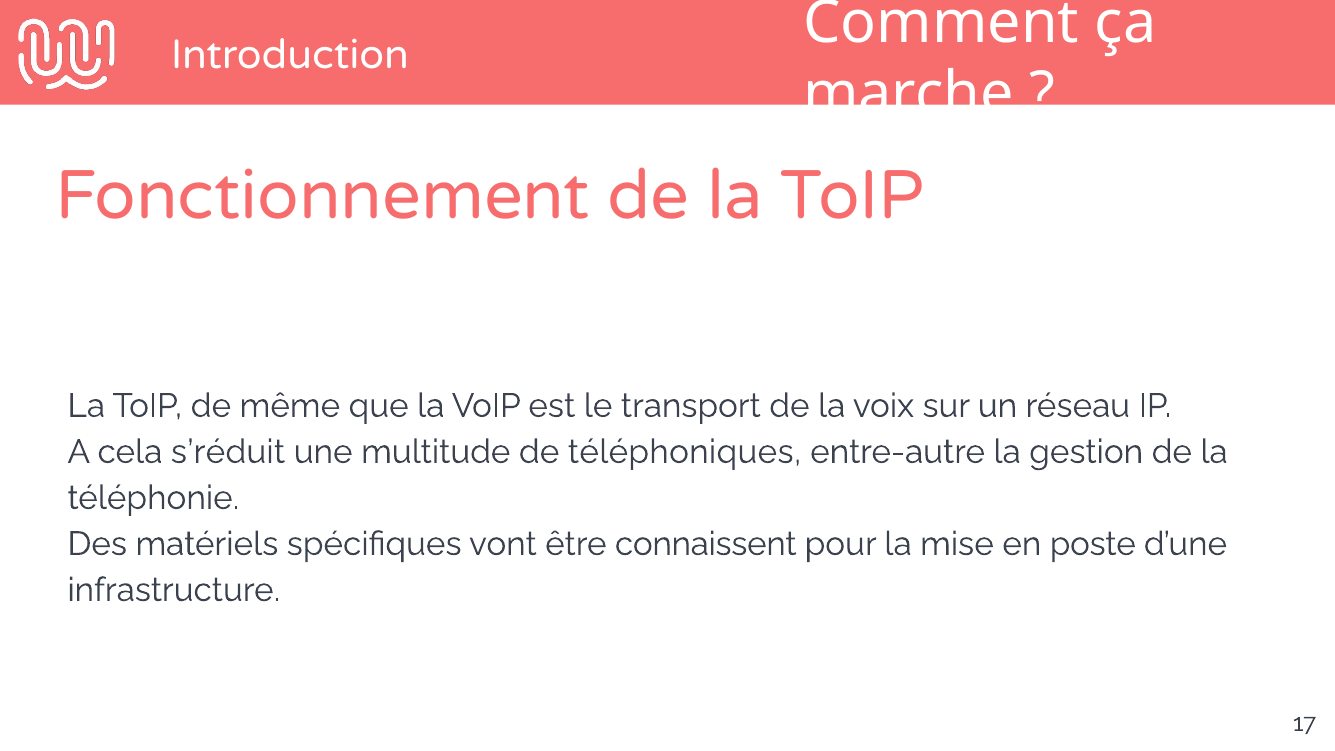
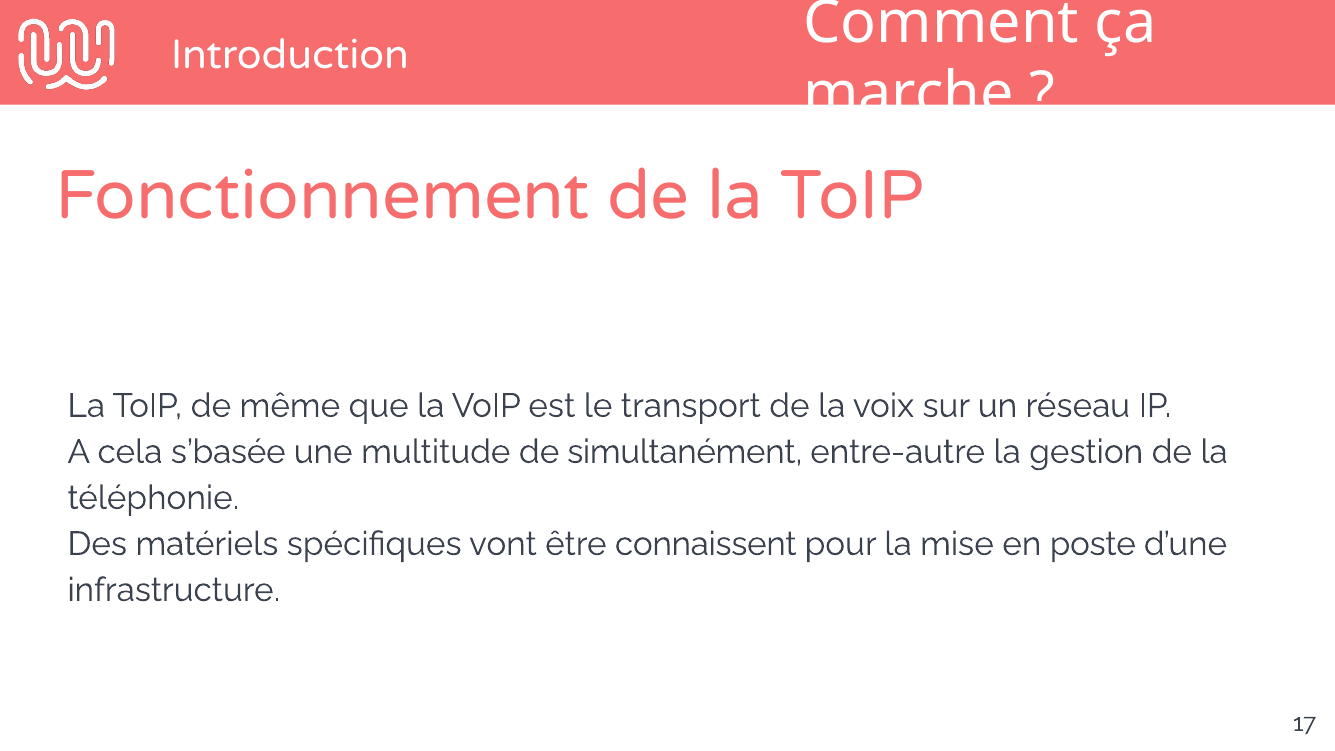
s’réduit: s’réduit -> s’basée (228, 452)
téléphoniques: téléphoniques -> simultanément (685, 452)
